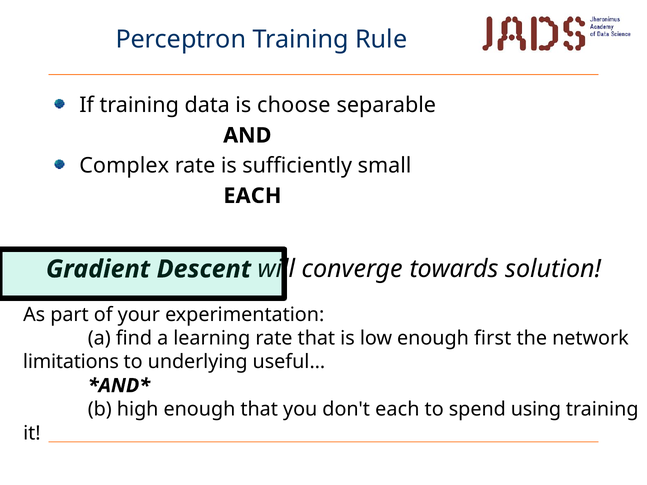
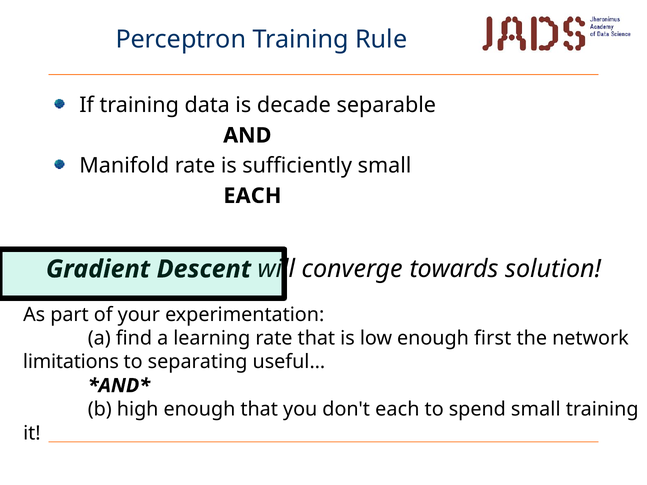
choose: choose -> decade (294, 105)
Complex: Complex -> Manifold (124, 166)
underlying: underlying -> separating (198, 362)
spend using: using -> small (536, 410)
